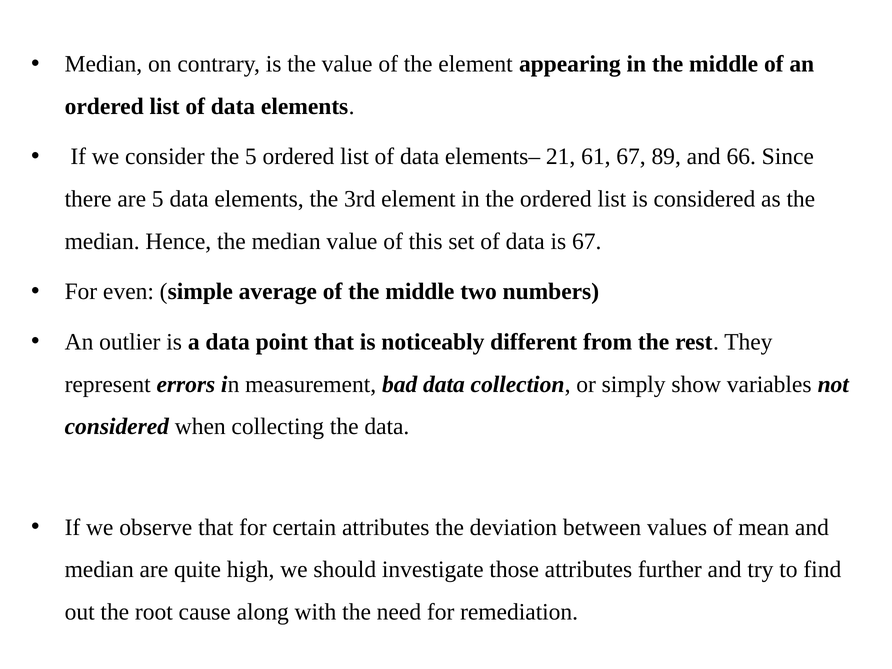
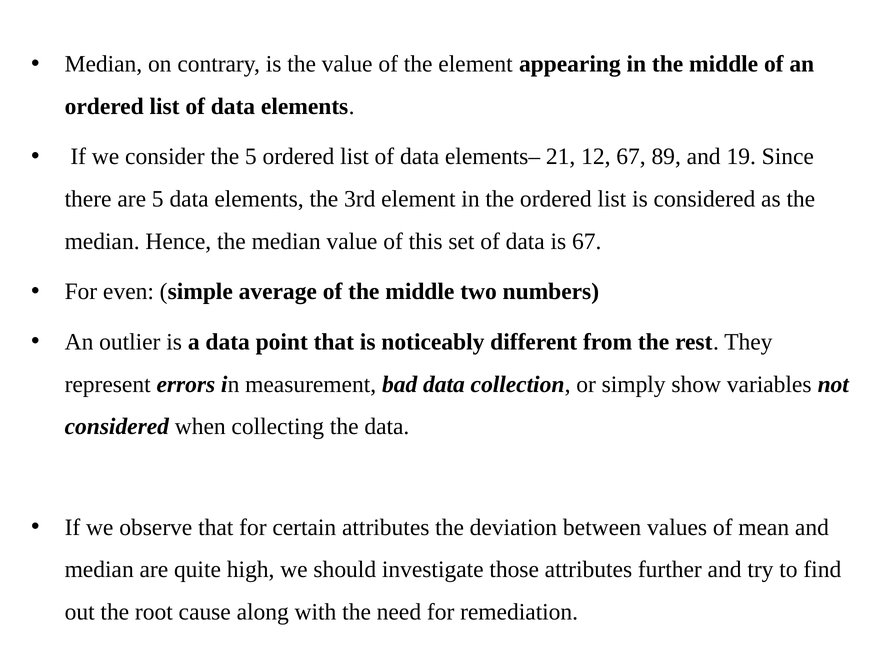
61: 61 -> 12 (596, 157)
66: 66 -> 19 (741, 157)
